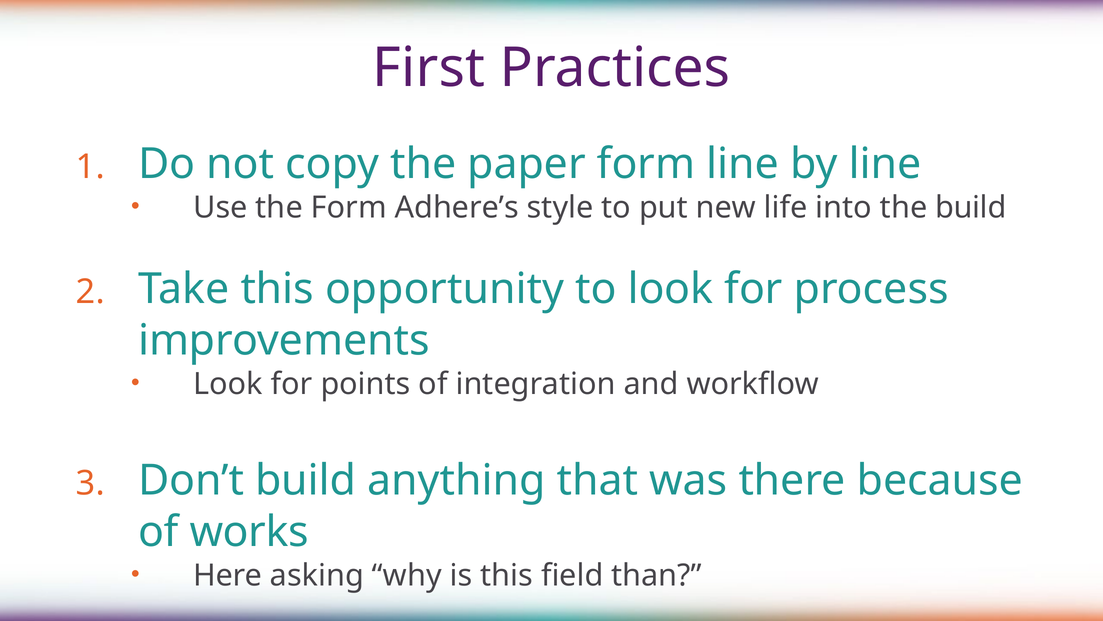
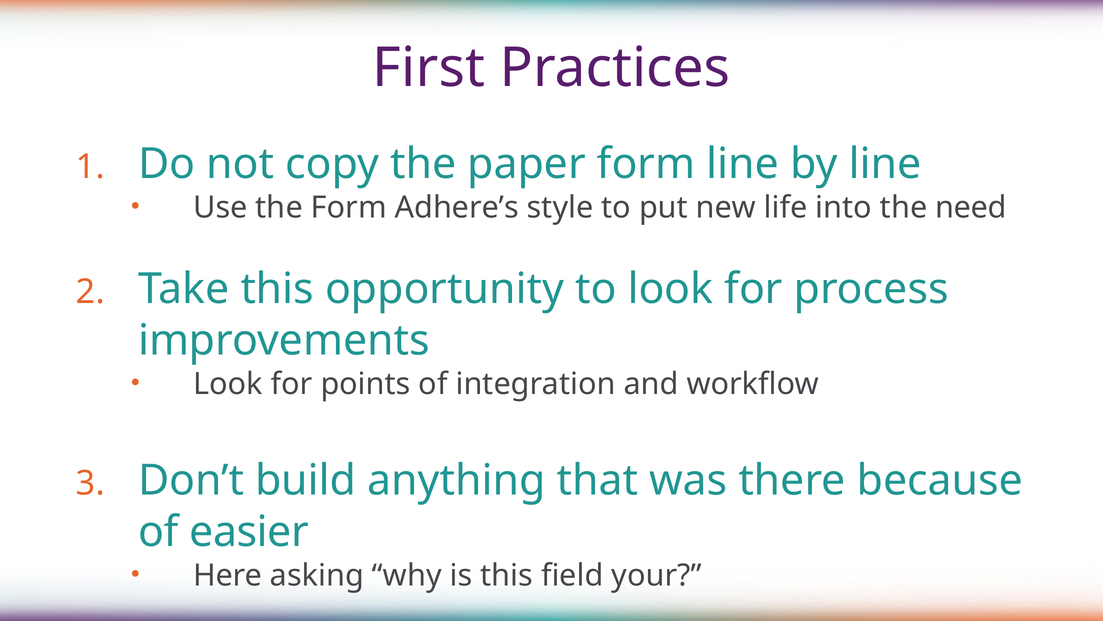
the build: build -> need (971, 207)
works: works -> easier (249, 532)
than: than -> your (657, 575)
